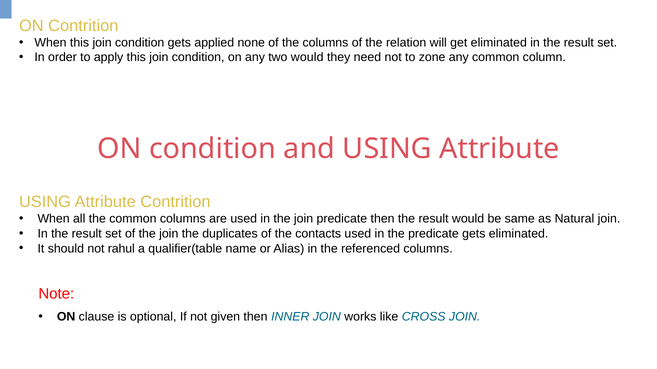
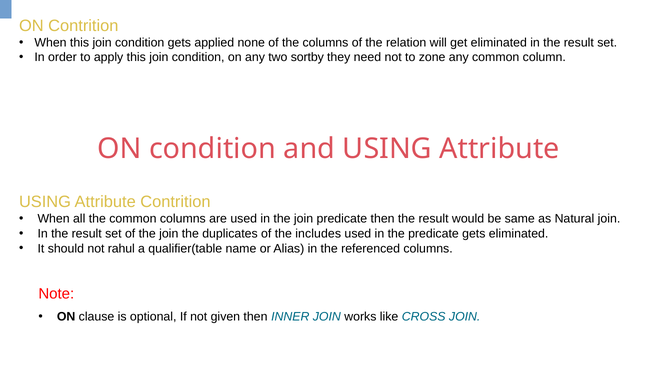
two would: would -> sortby (307, 57)
contacts: contacts -> includes (318, 234)
